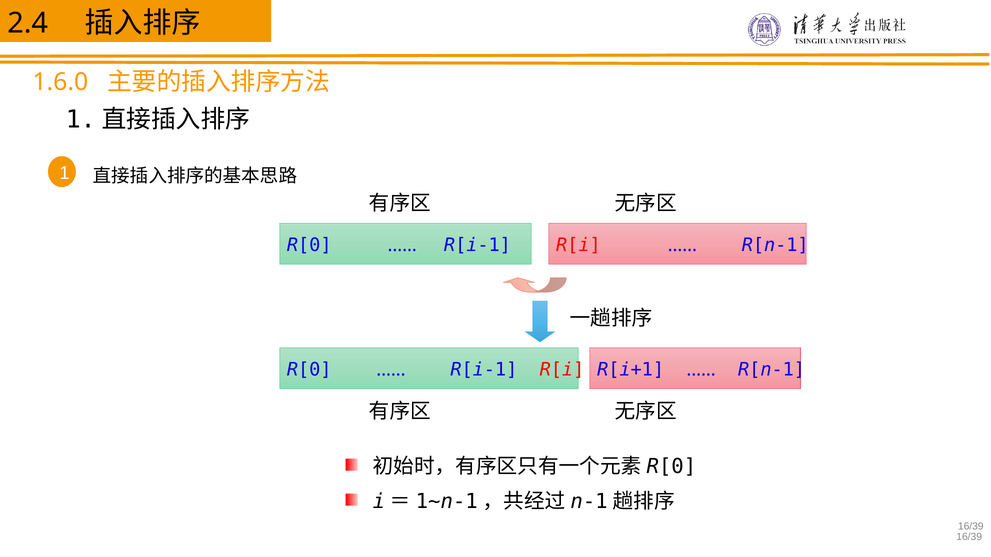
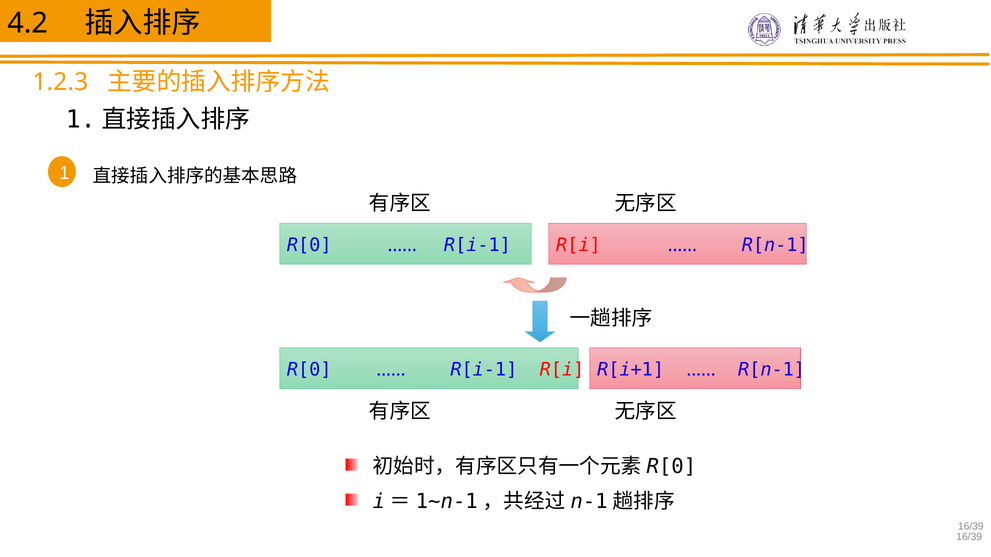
2.4: 2.4 -> 4.2 (28, 23)
1.6.0: 1.6.0 -> 1.2.3 (60, 82)
